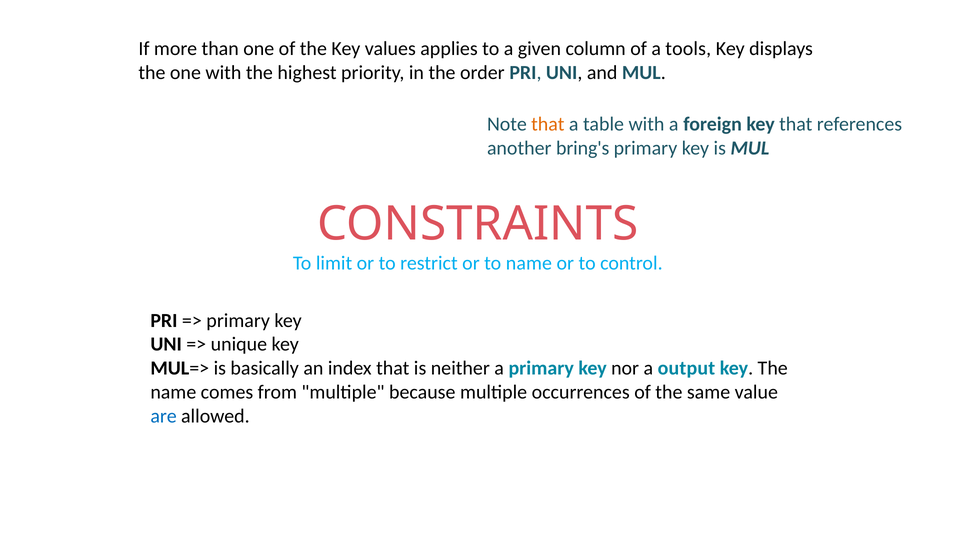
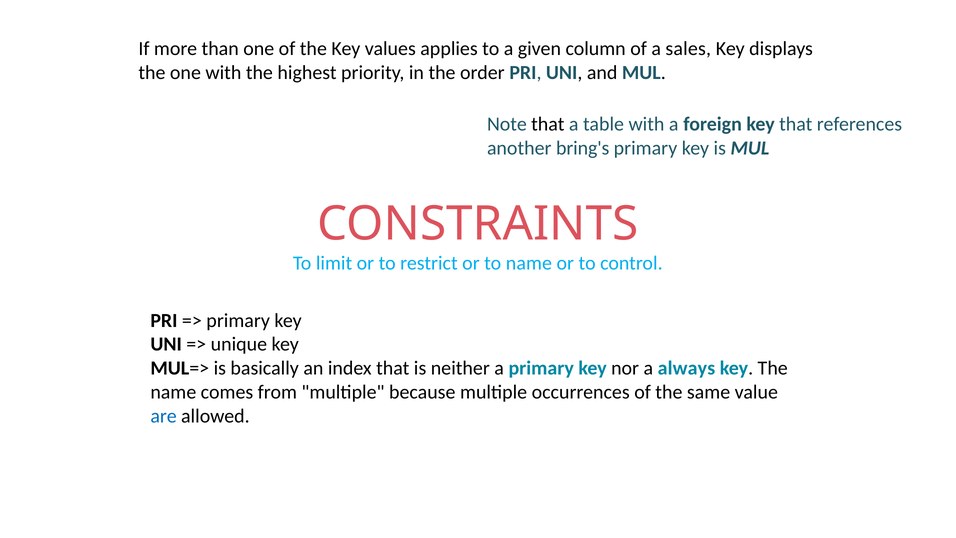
tools: tools -> sales (688, 49)
that colour: orange -> black (548, 124)
output: output -> always (686, 368)
